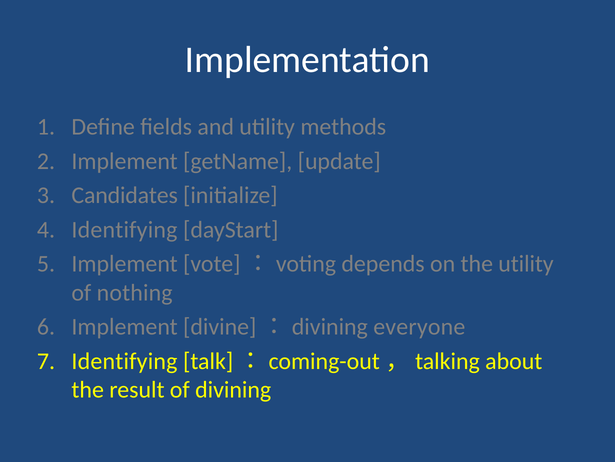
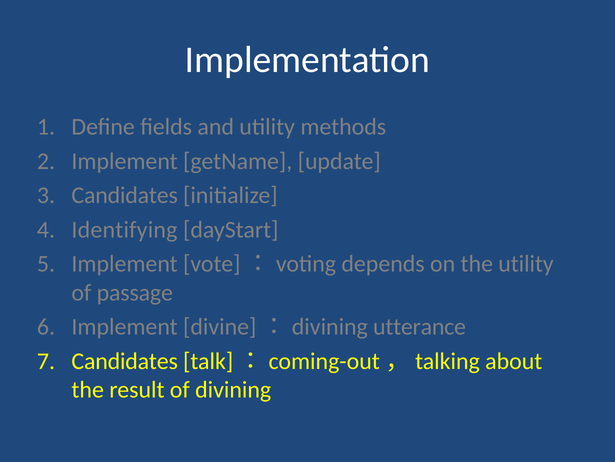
nothing: nothing -> passage (135, 292)
everyone: everyone -> utterance (420, 326)
Identifying: Identifying -> Candidates (125, 361)
